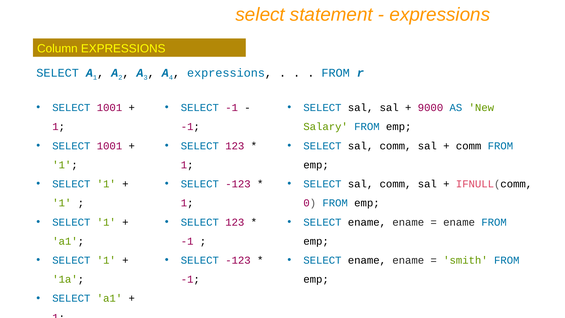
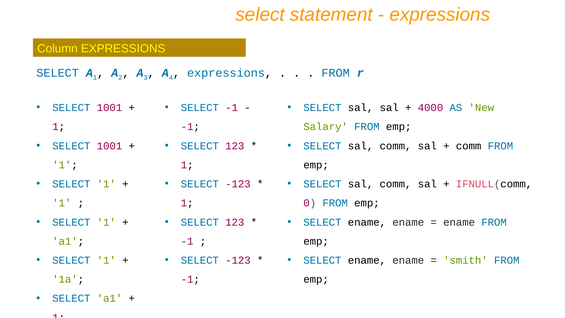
9000: 9000 -> 4000 (430, 108)
